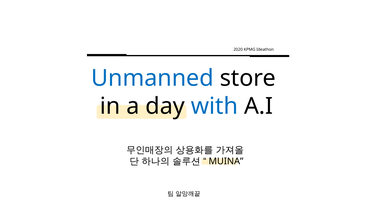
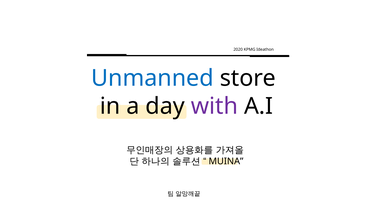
with colour: blue -> purple (214, 106)
